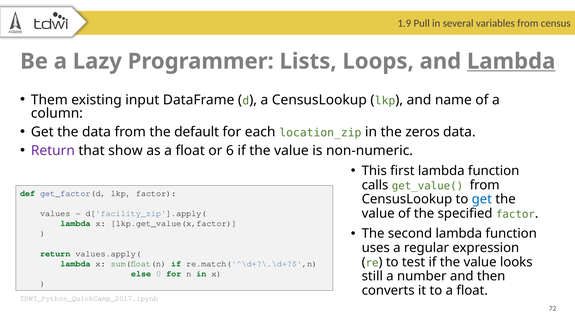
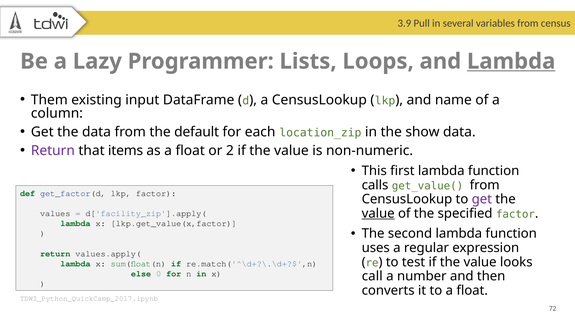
1.9: 1.9 -> 3.9 (404, 23)
zeros: zeros -> show (422, 132)
show: show -> items (126, 151)
6: 6 -> 2 (230, 151)
get colour: blue -> purple (482, 199)
value underline: none -> present (378, 214)
still: still -> call (372, 277)
